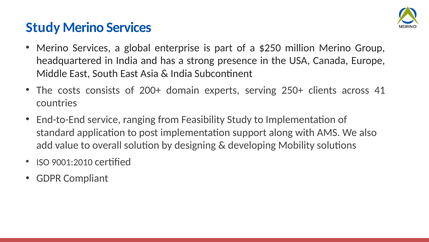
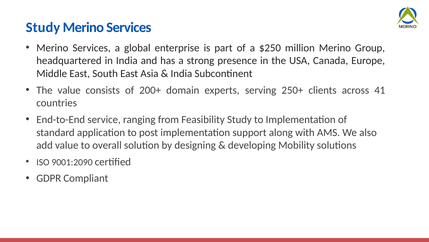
The costs: costs -> value (69, 90)
9001:2010: 9001:2010 -> 9001:2090 (72, 162)
